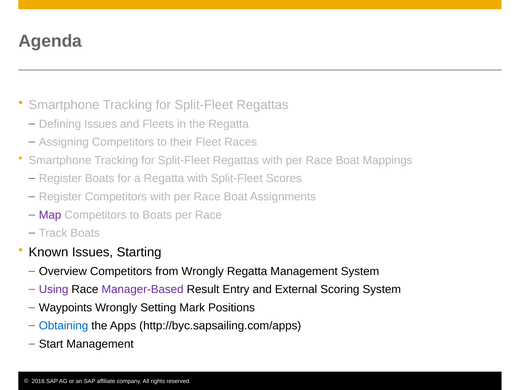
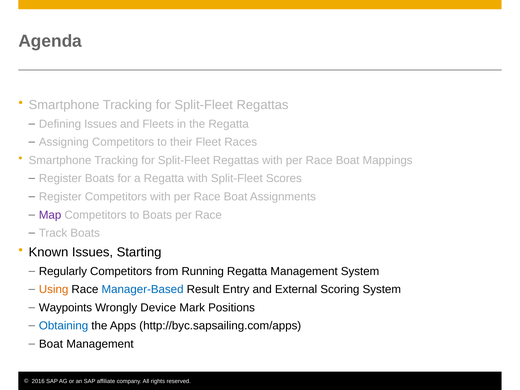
Overview: Overview -> Regularly (63, 271)
from Wrongly: Wrongly -> Running (203, 271)
Using colour: purple -> orange (54, 289)
Manager-Based colour: purple -> blue (143, 289)
Setting: Setting -> Device (158, 308)
Start: Start -> Boat (51, 344)
